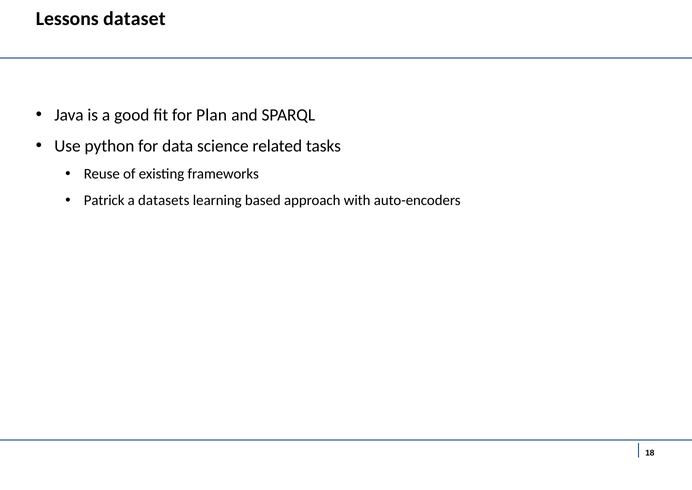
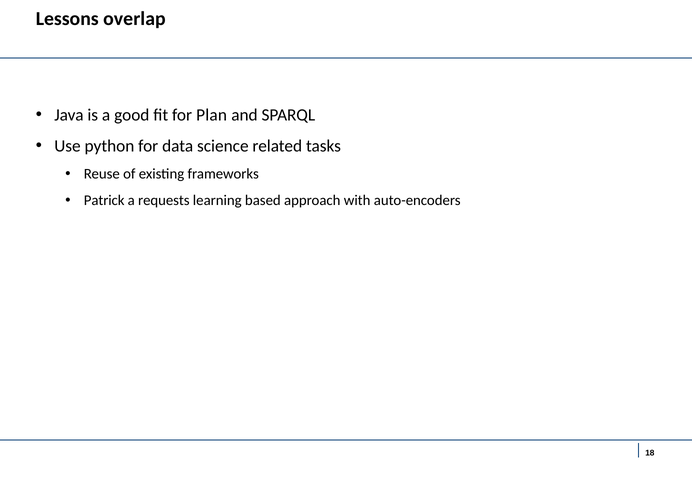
dataset: dataset -> overlap (134, 18)
datasets: datasets -> requests (164, 200)
